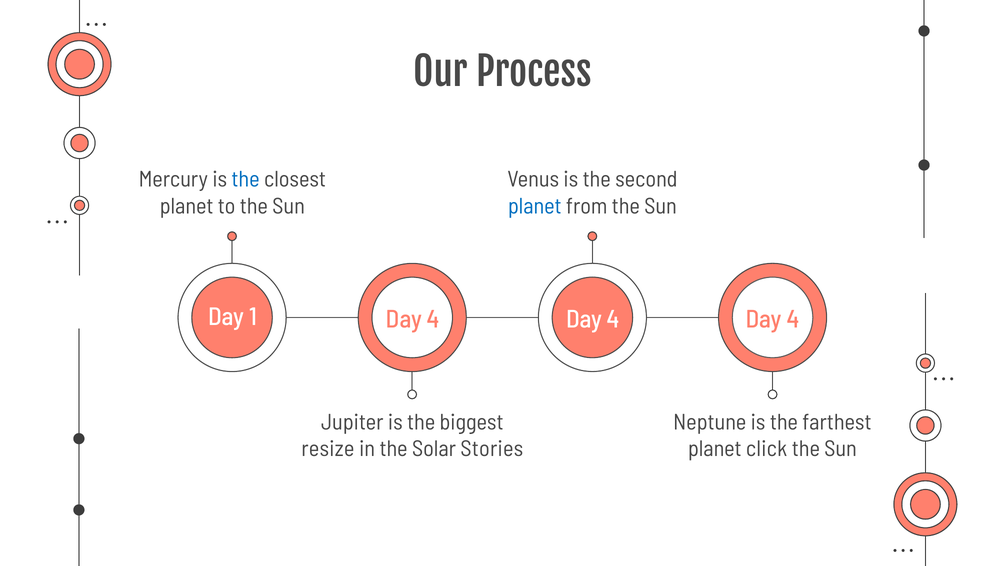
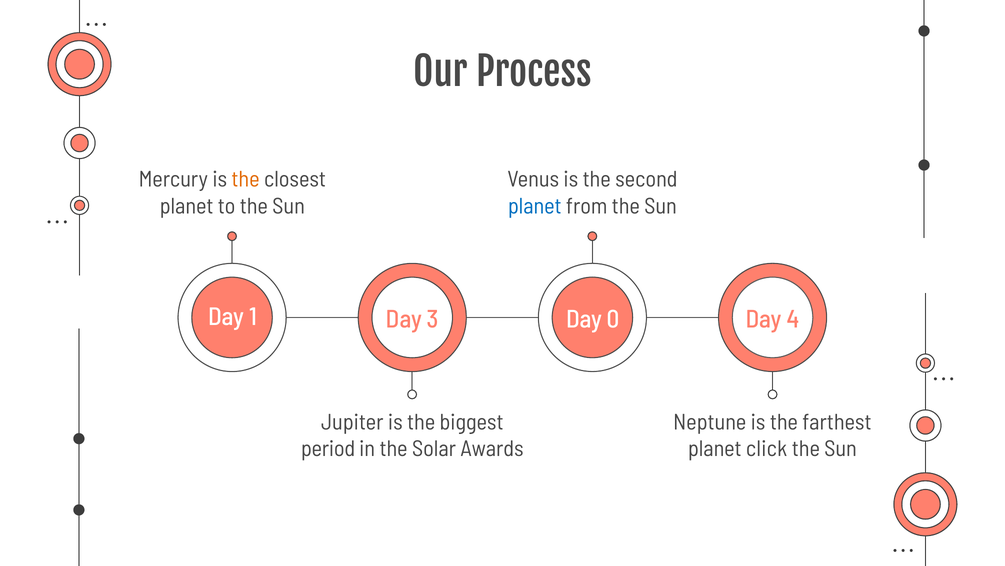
the colour: blue -> orange (246, 179)
1 Day 4: 4 -> 3 (433, 319)
4: 4 -> 0 (613, 319)
resize: resize -> period (328, 448)
Stories: Stories -> Awards (492, 448)
